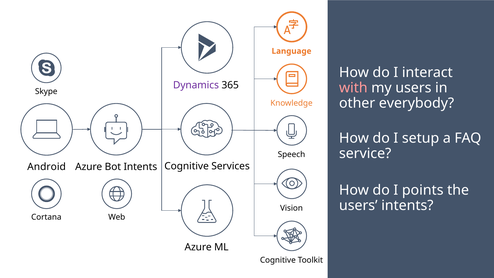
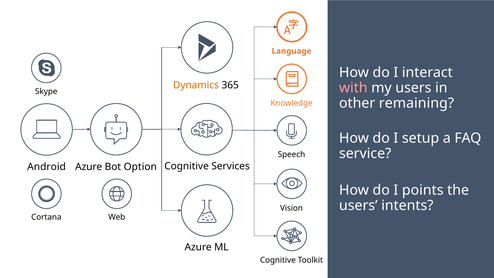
Dynamics colour: purple -> orange (196, 85)
everybody: everybody -> remaining (416, 103)
Bot Intents: Intents -> Option (140, 167)
